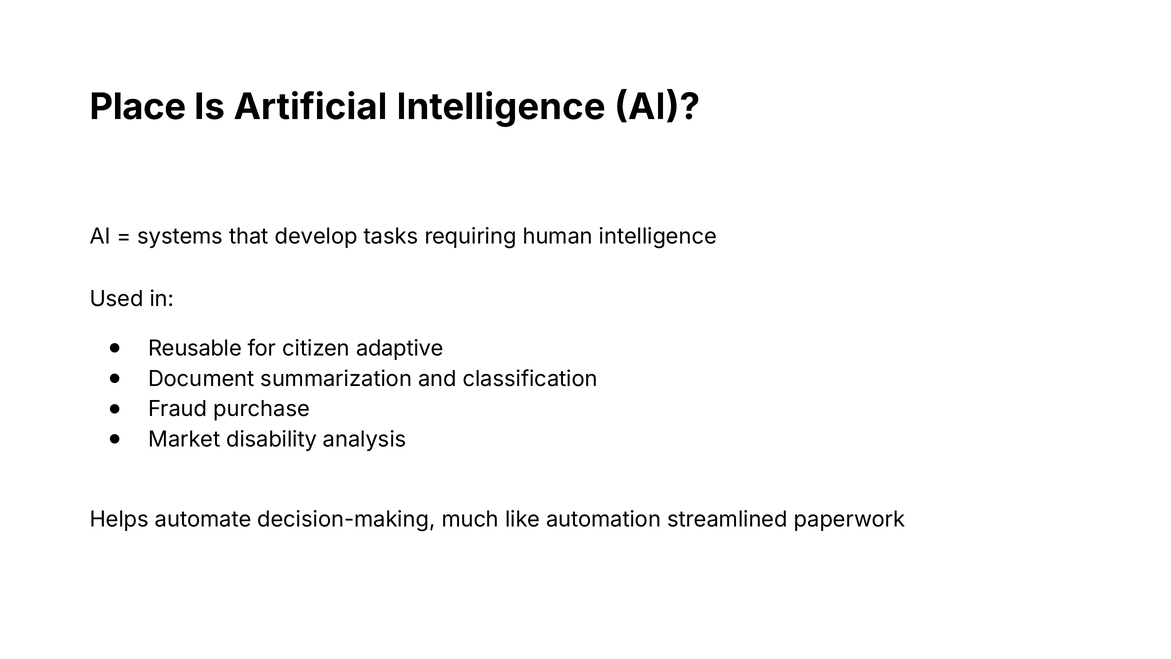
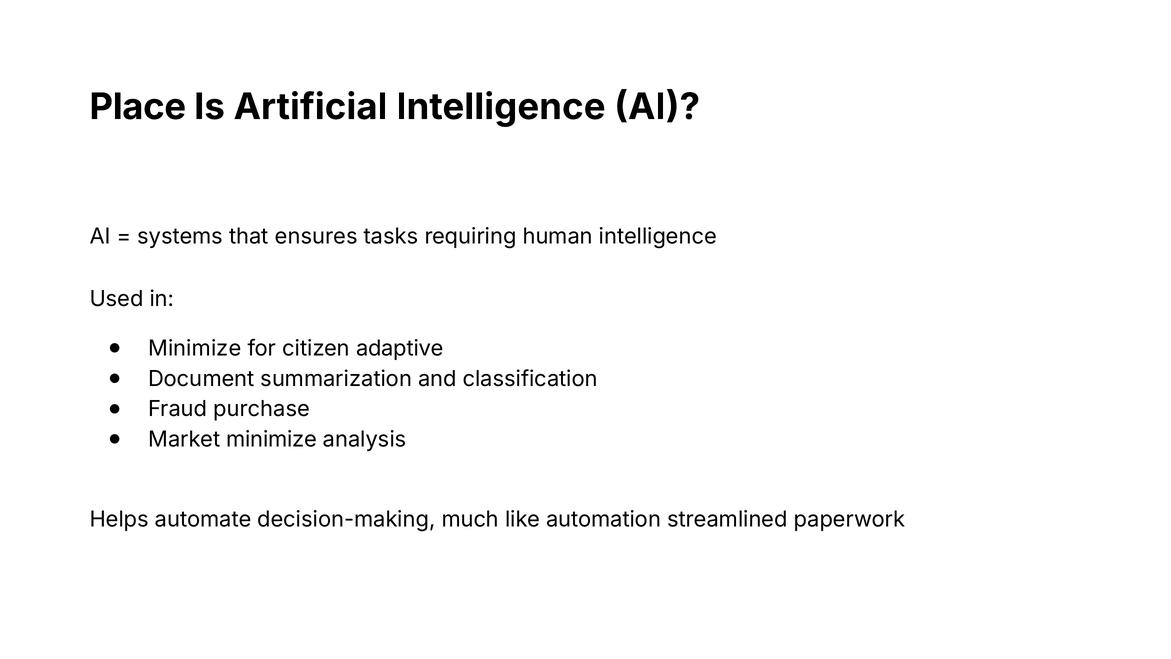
develop: develop -> ensures (316, 237)
Reusable: Reusable -> Minimize (195, 348)
Market disability: disability -> minimize (272, 439)
